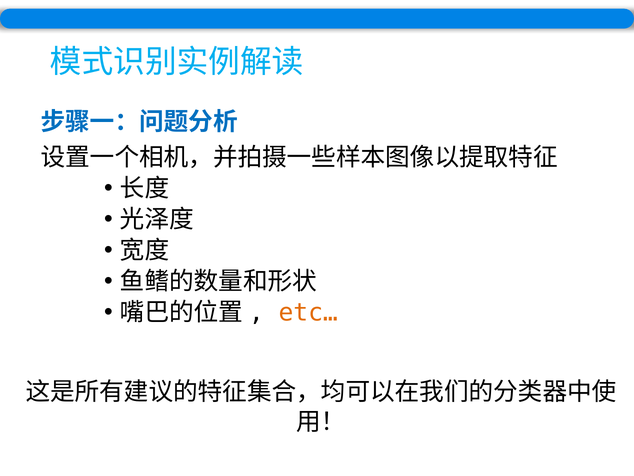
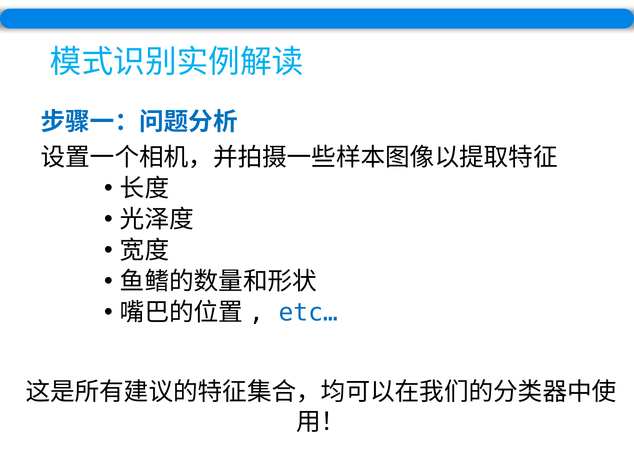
etc… colour: orange -> blue (308, 312)
